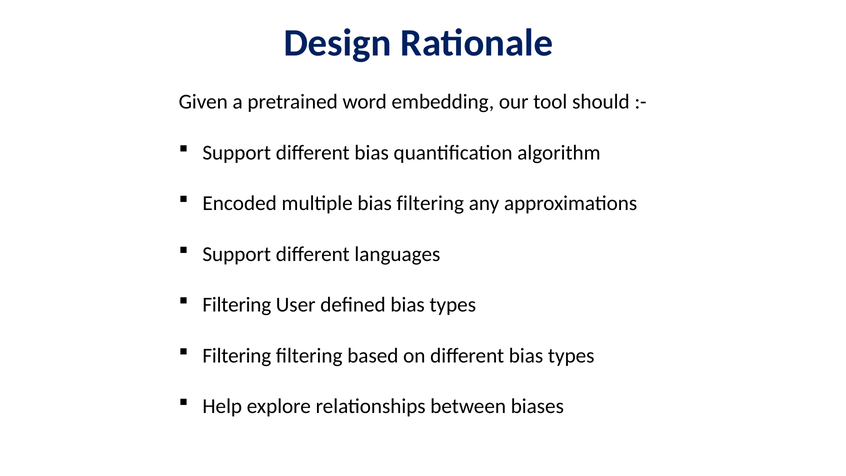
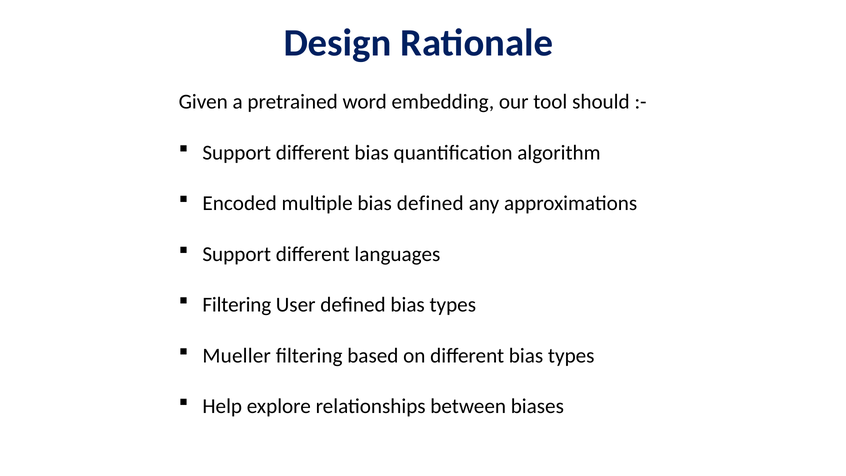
bias filtering: filtering -> defined (430, 203)
Filtering: Filtering -> Mueller (237, 356)
